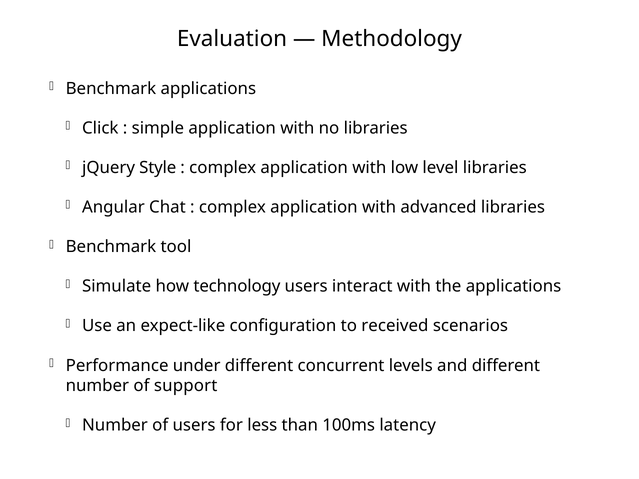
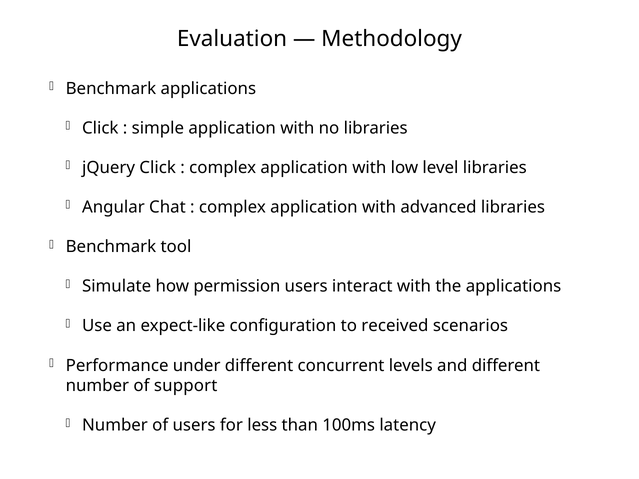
jQuery Style: Style -> Click (158, 168)
technology: technology -> permission (237, 286)
